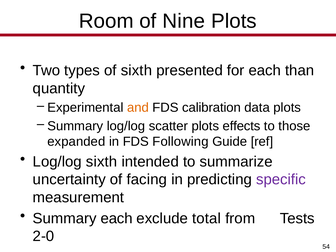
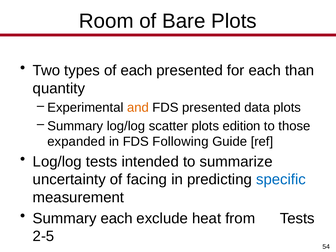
Nine: Nine -> Bare (184, 21)
of sixth: sixth -> each (137, 70)
FDS calibration: calibration -> presented (211, 108)
effects: effects -> edition (242, 126)
Log/log sixth: sixth -> tests (102, 162)
specific colour: purple -> blue (281, 180)
total: total -> heat (207, 218)
2-0: 2-0 -> 2-5 (43, 236)
